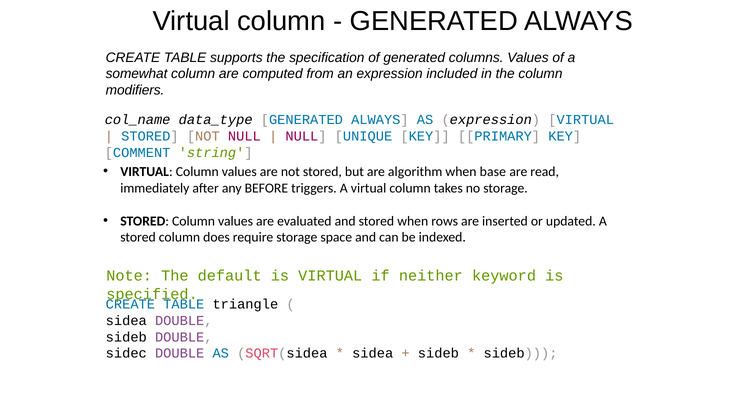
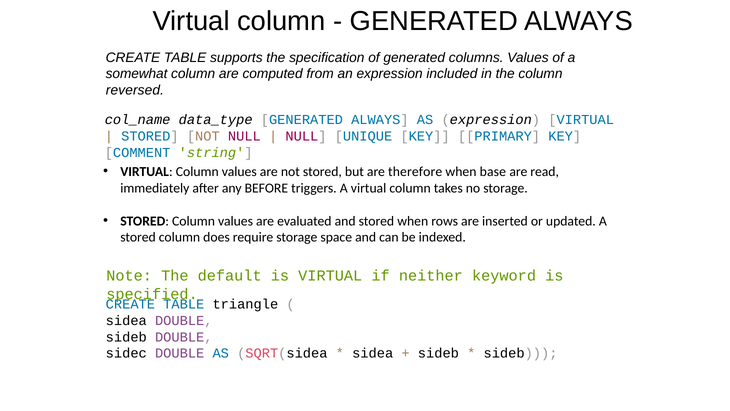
modifiers: modifiers -> reversed (135, 90)
algorithm: algorithm -> therefore (415, 172)
